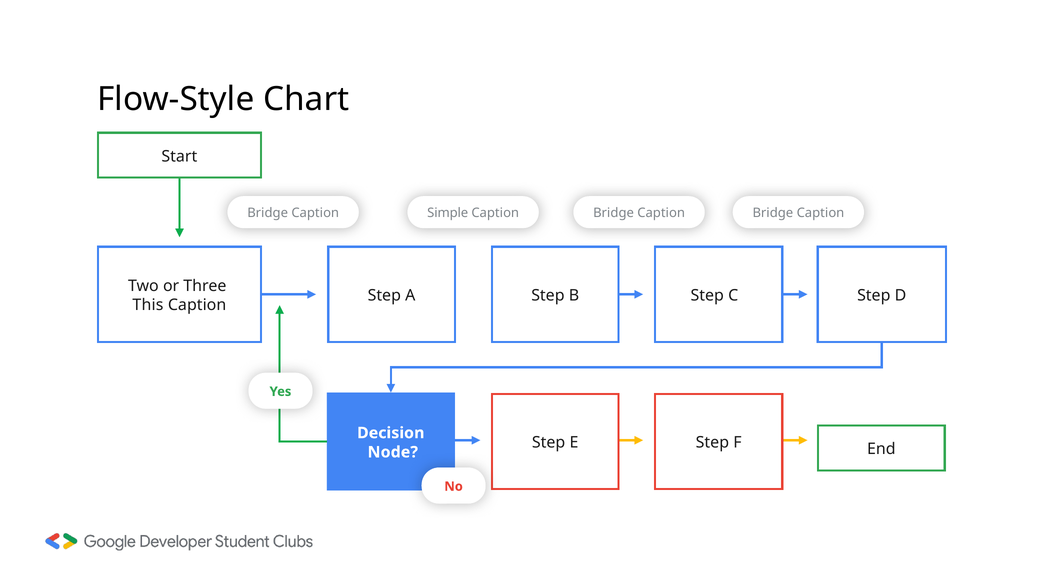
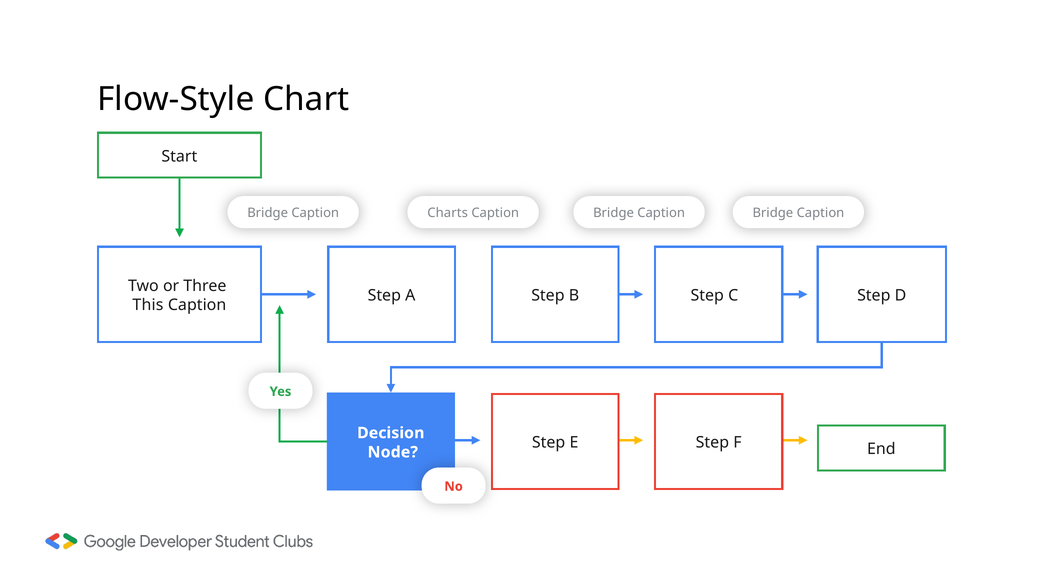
Simple: Simple -> Charts (448, 213)
